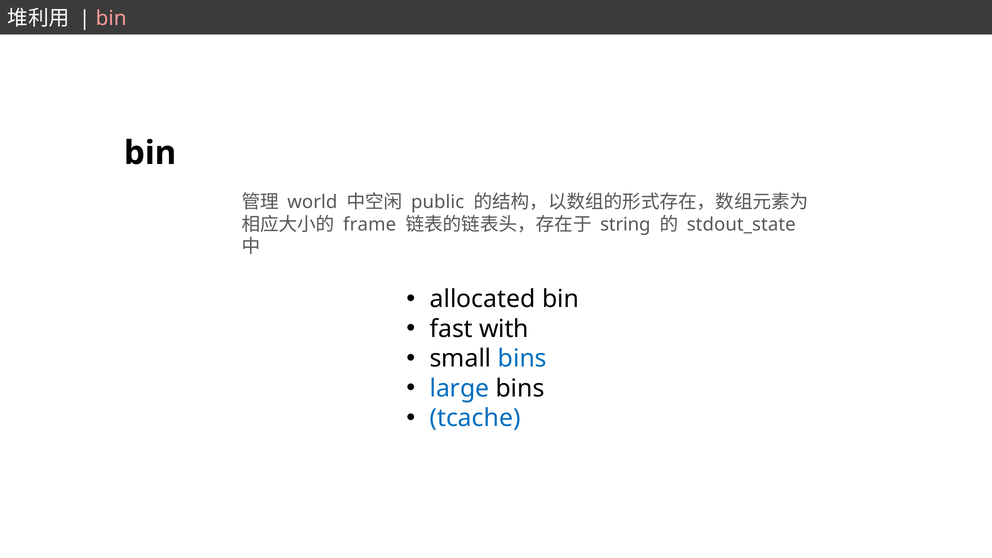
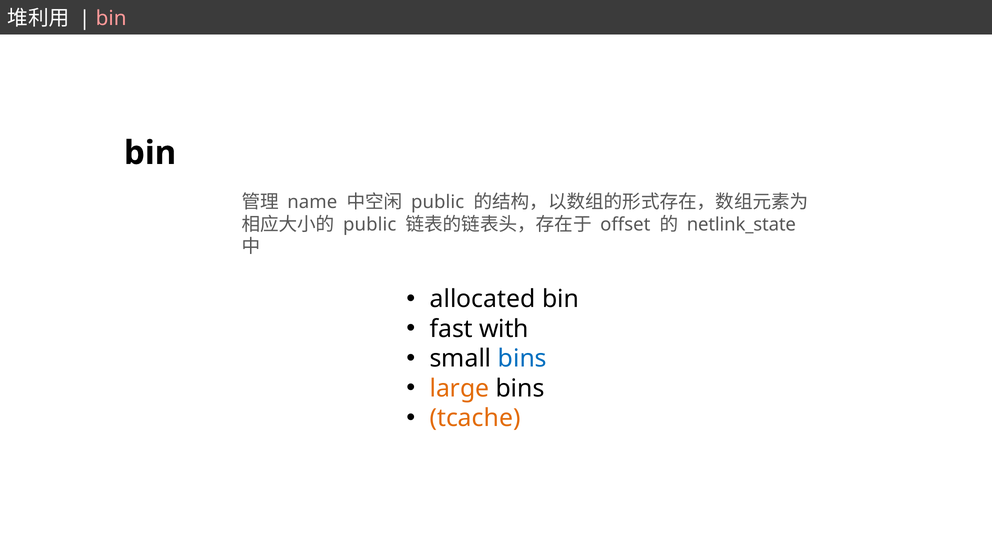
world: world -> name (312, 202)
frame: frame -> public (370, 225)
string: string -> offset (625, 225)
stdout_state: stdout_state -> netlink_state (741, 225)
large colour: blue -> orange (459, 389)
tcache colour: blue -> orange (475, 418)
